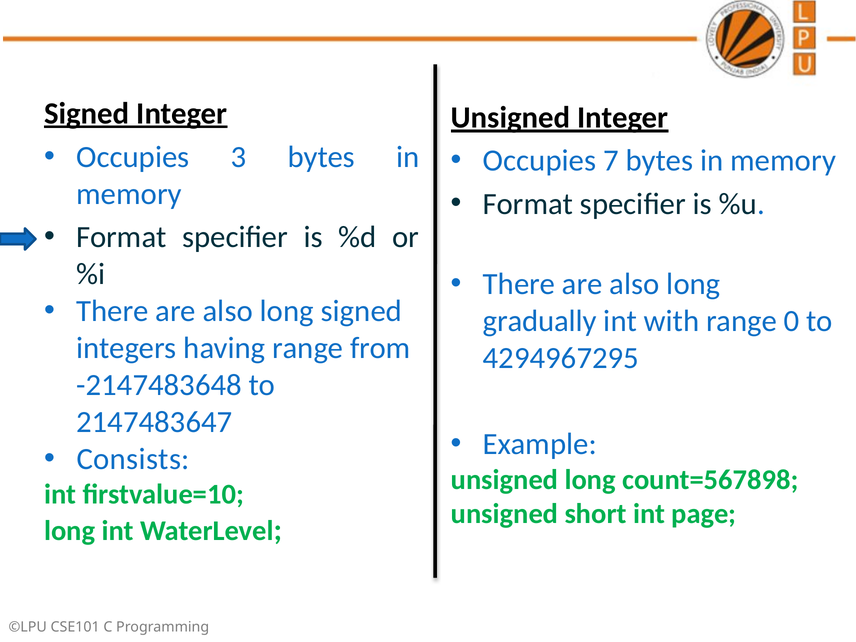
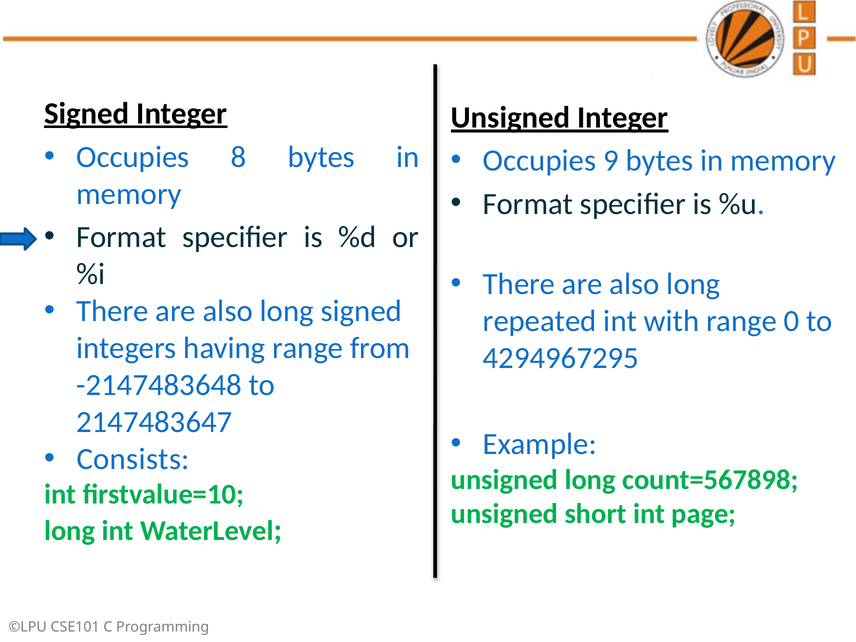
3: 3 -> 8 (239, 157)
7: 7 -> 9 (611, 161)
gradually: gradually -> repeated (540, 321)
